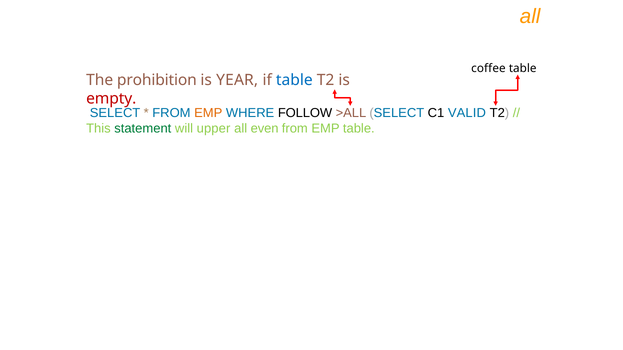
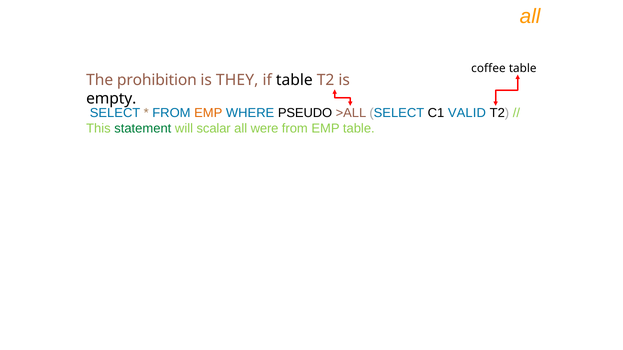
YEAR: YEAR -> THEY (237, 80)
table colour: blue -> black (294, 80)
empty colour: red -> black (111, 99)
FOLLOW: FOLLOW -> PSEUDO (305, 113)
upper: upper -> scalar (214, 128)
even: even -> were (265, 128)
